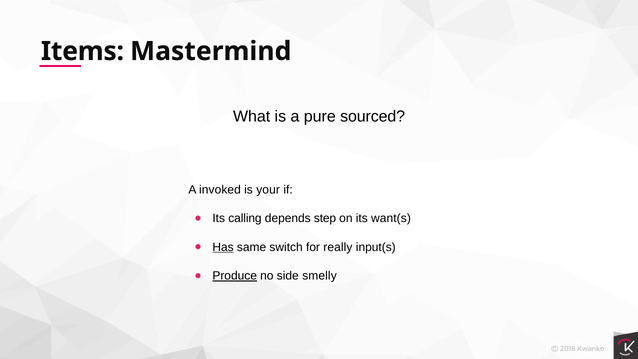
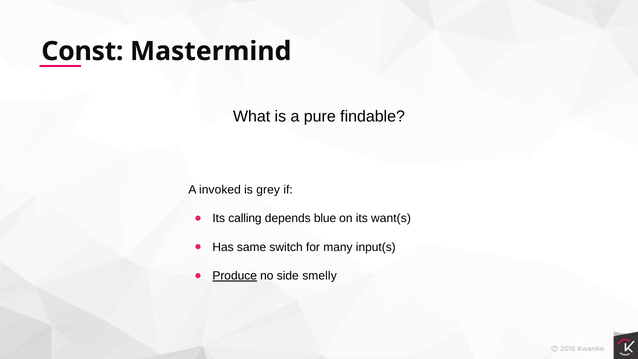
Items: Items -> Const (82, 51)
sourced: sourced -> findable (373, 116)
your: your -> grey (268, 190)
step: step -> blue (325, 218)
Has underline: present -> none (223, 247)
really: really -> many (338, 247)
